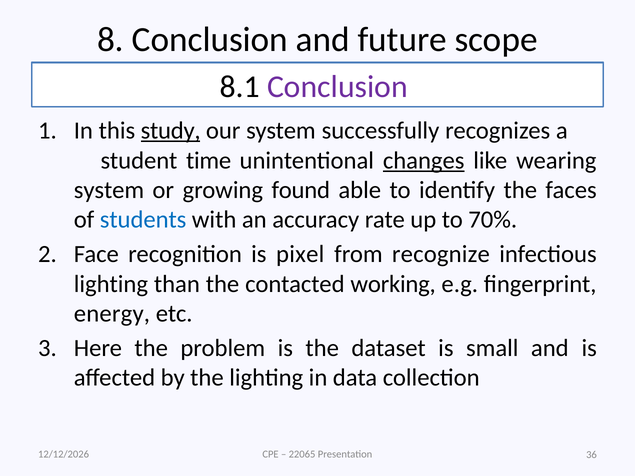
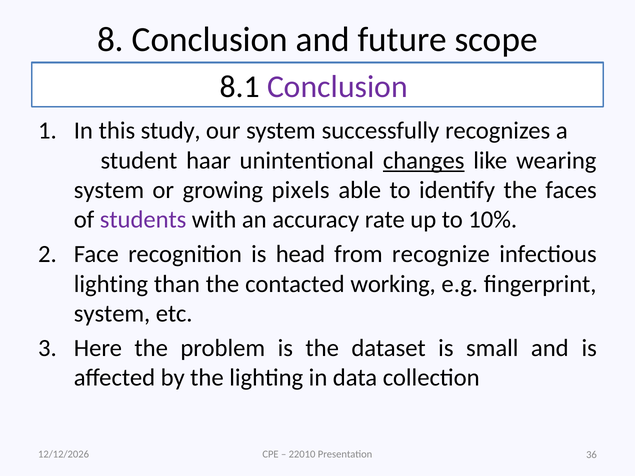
study underline: present -> none (171, 131)
time: time -> haar (209, 160)
found: found -> pixels (301, 190)
students colour: blue -> purple (143, 220)
70%: 70% -> 10% (493, 220)
pixel: pixel -> head (300, 254)
energy: energy -> system (112, 314)
22065: 22065 -> 22010 (302, 455)
